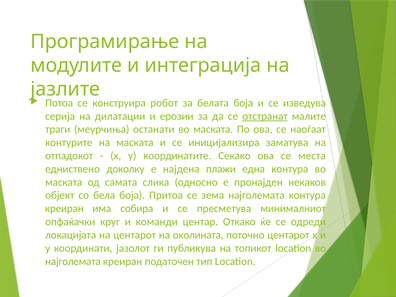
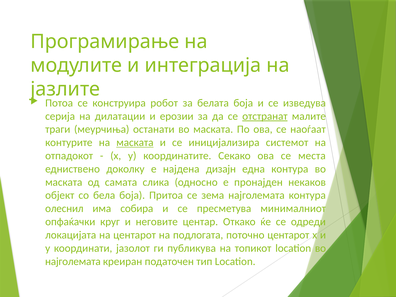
маската underline: none -> present (135, 143)
заматува: заматува -> системот (287, 143)
плажи: плажи -> дизајн (221, 169)
креиран: креиран -> олеснил (64, 209)
команди: команди -> неговите (157, 222)
околината: околината -> подлогата (198, 235)
